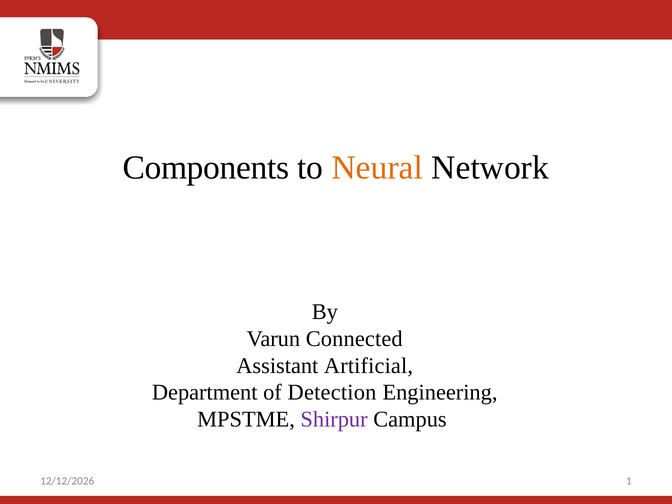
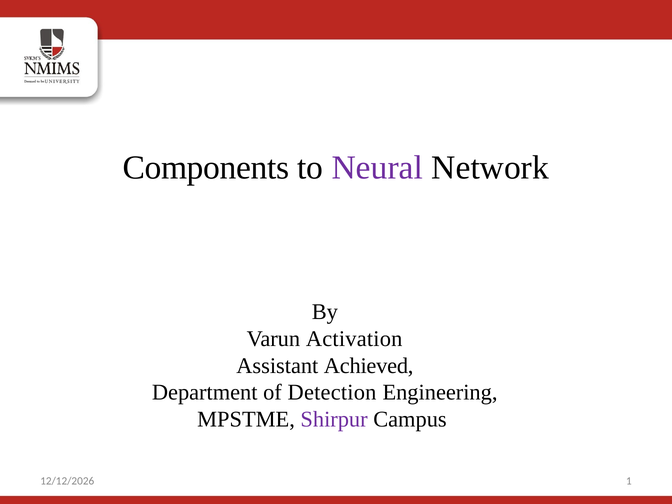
Neural colour: orange -> purple (377, 168)
Connected: Connected -> Activation (354, 339)
Artificial: Artificial -> Achieved (369, 366)
